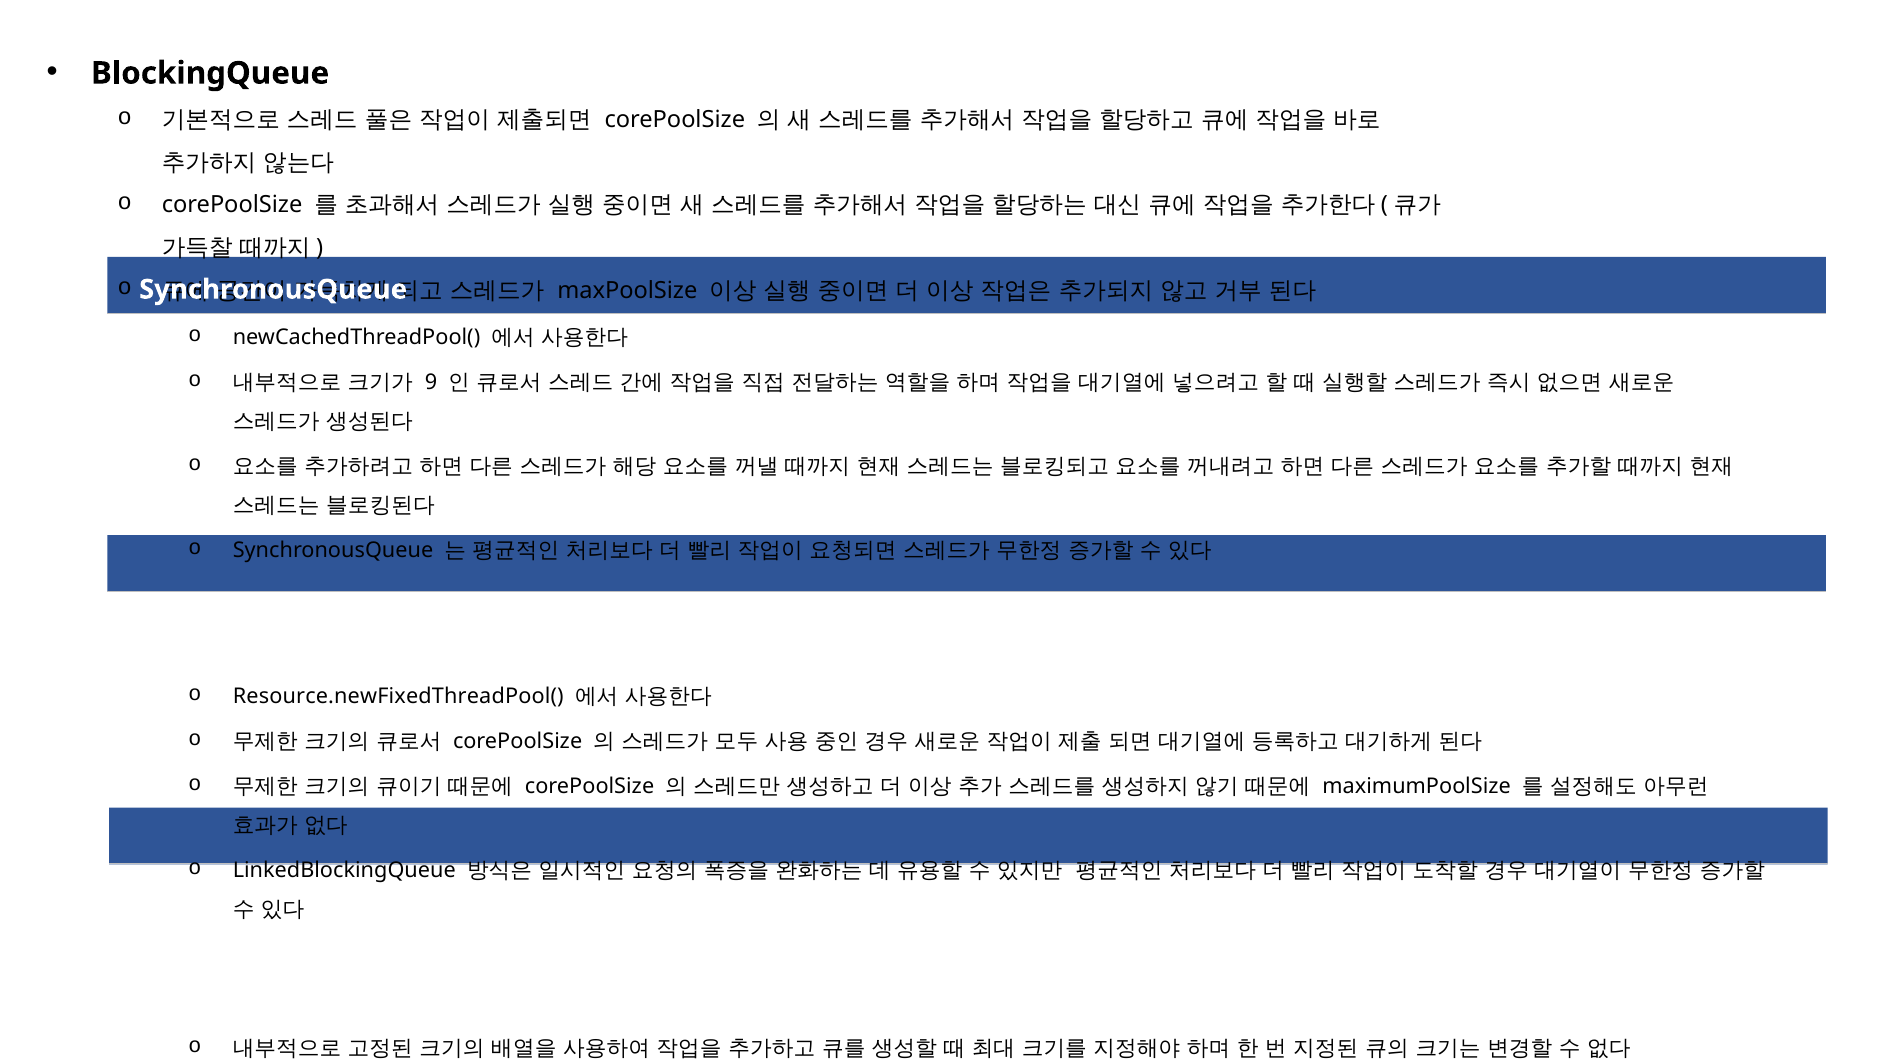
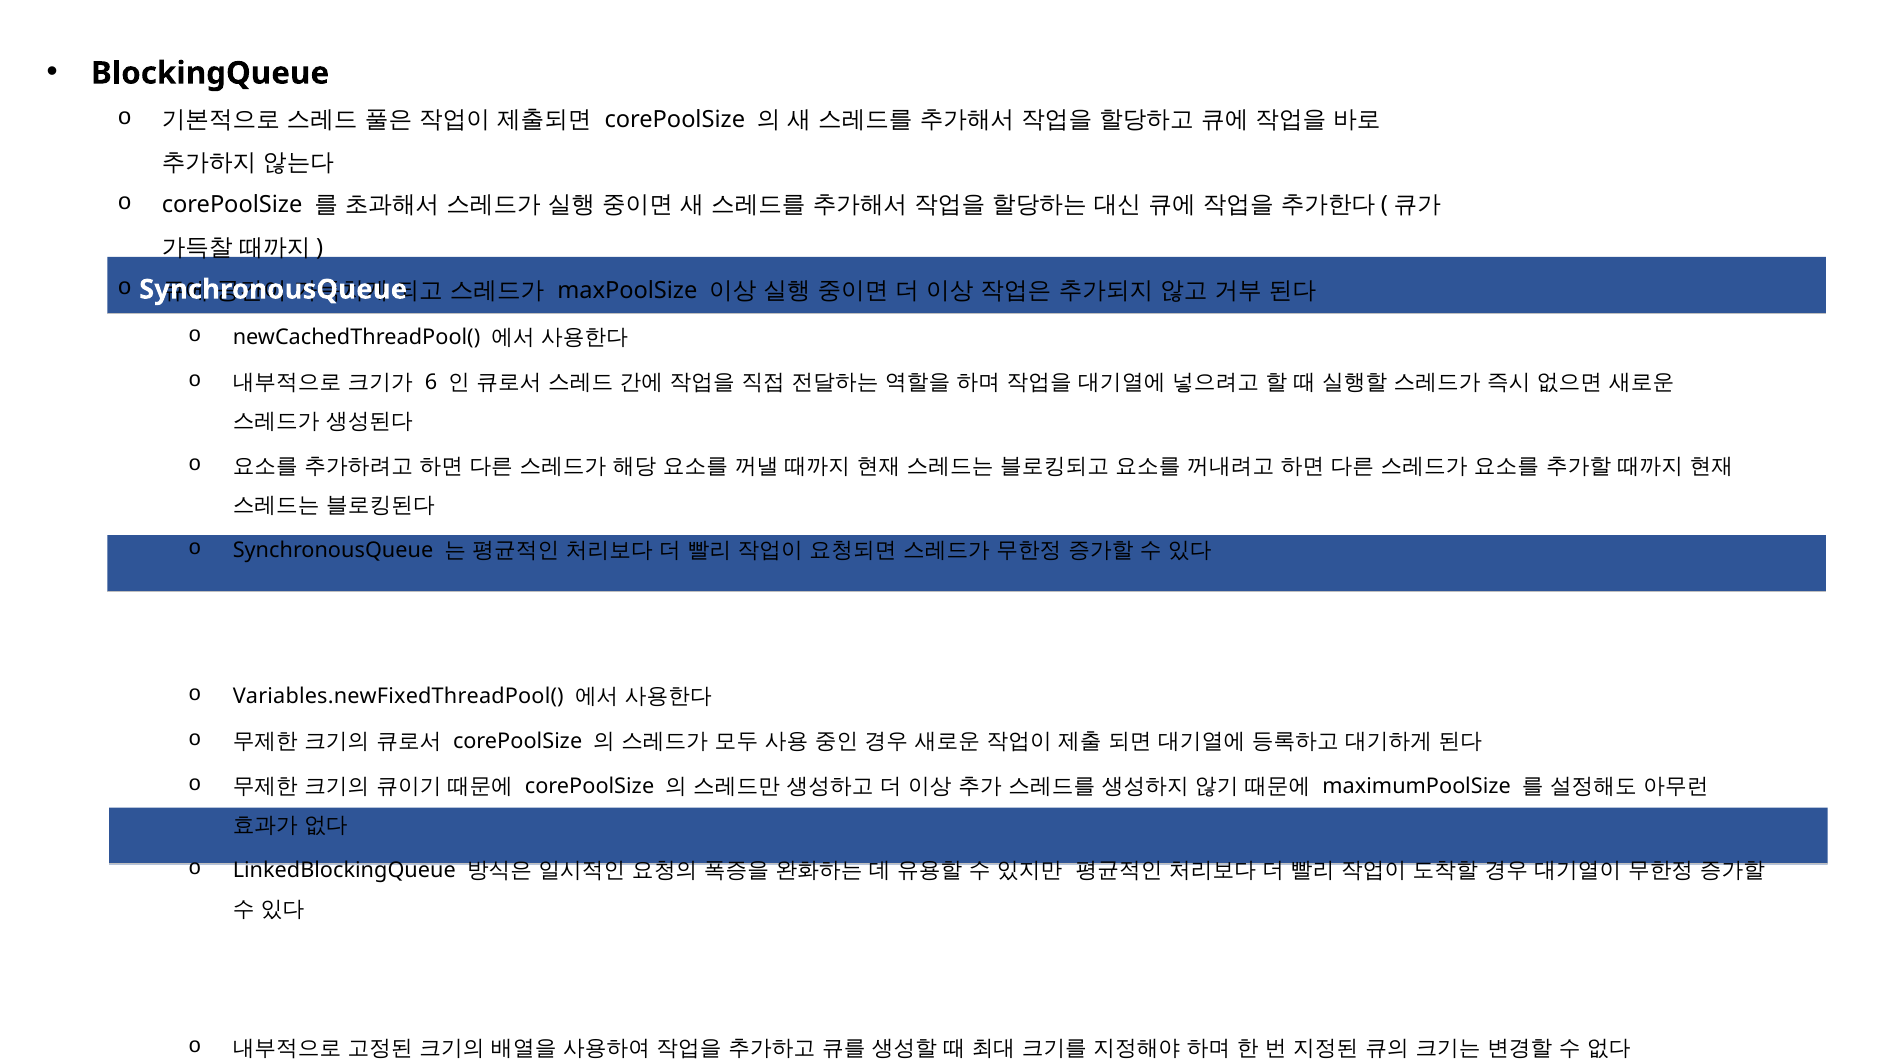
9: 9 -> 6 (431, 382)
Resource.newFixedThreadPool(: Resource.newFixedThreadPool( -> Variables.newFixedThreadPool( (398, 696)
